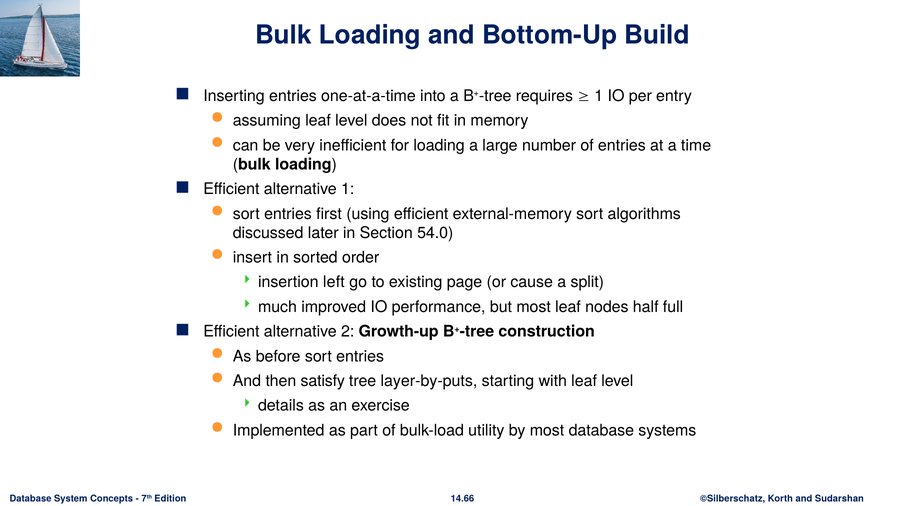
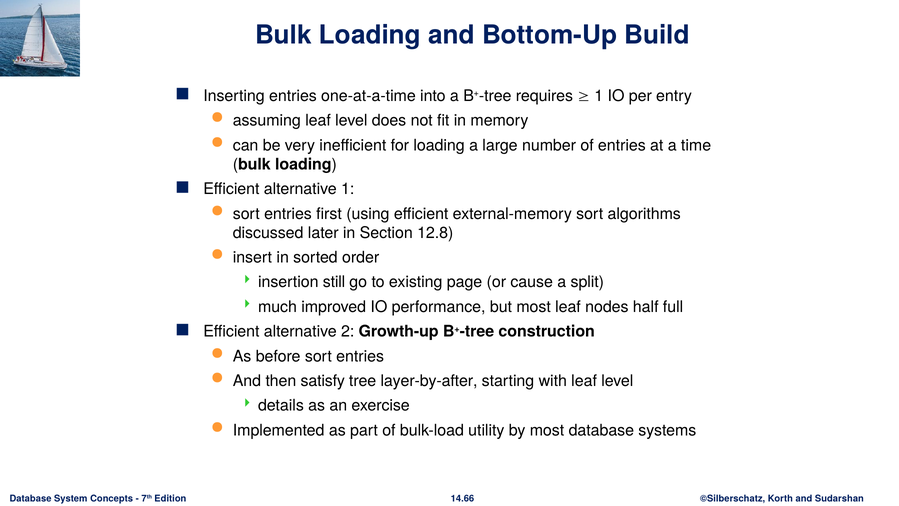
54.0: 54.0 -> 12.8 (435, 233)
left: left -> still (334, 282)
layer-by-puts: layer-by-puts -> layer-by-after (429, 381)
